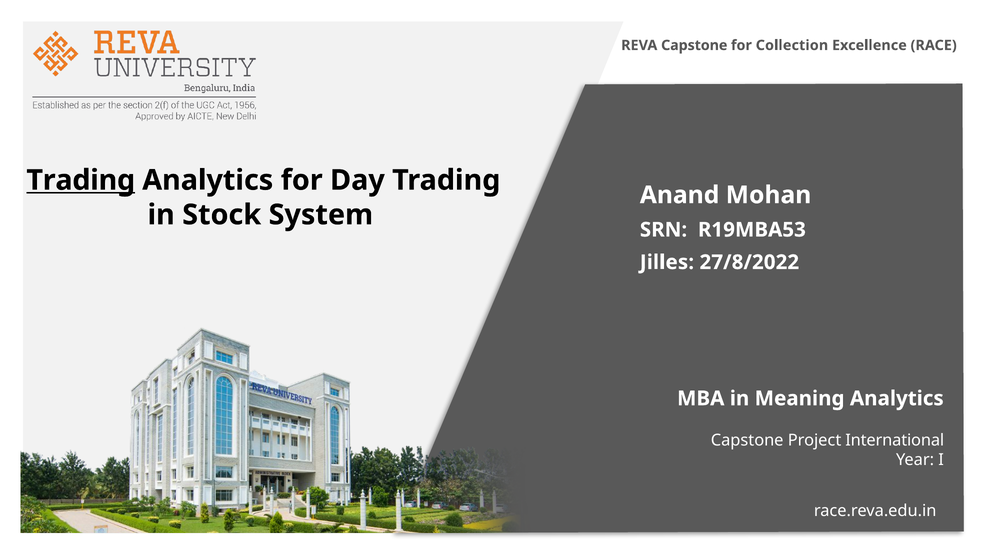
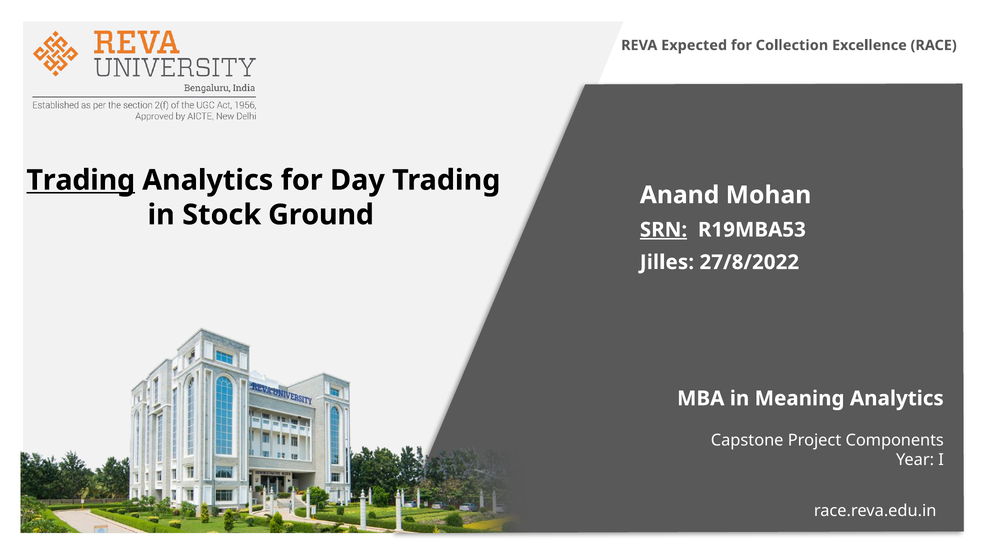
REVA Capstone: Capstone -> Expected (694, 45)
System: System -> Ground (321, 215)
SRN underline: none -> present (663, 230)
International: International -> Components (895, 440)
